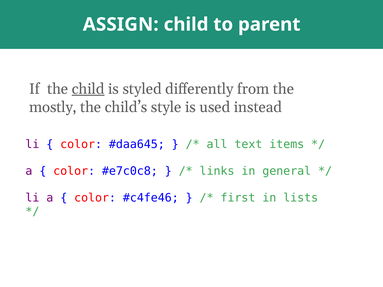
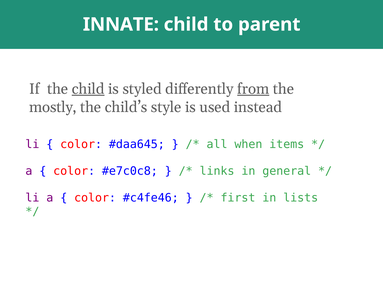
ASSIGN: ASSIGN -> INNATE (121, 24)
from underline: none -> present (253, 89)
text: text -> when (248, 144)
